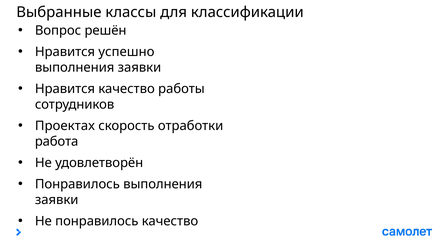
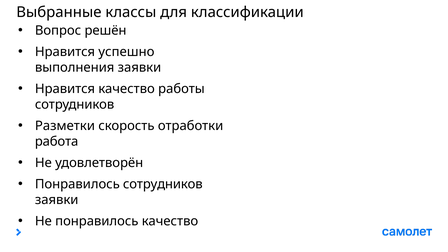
Проектах: Проектах -> Разметки (65, 126)
Понравилось выполнения: выполнения -> сотрудников (163, 184)
